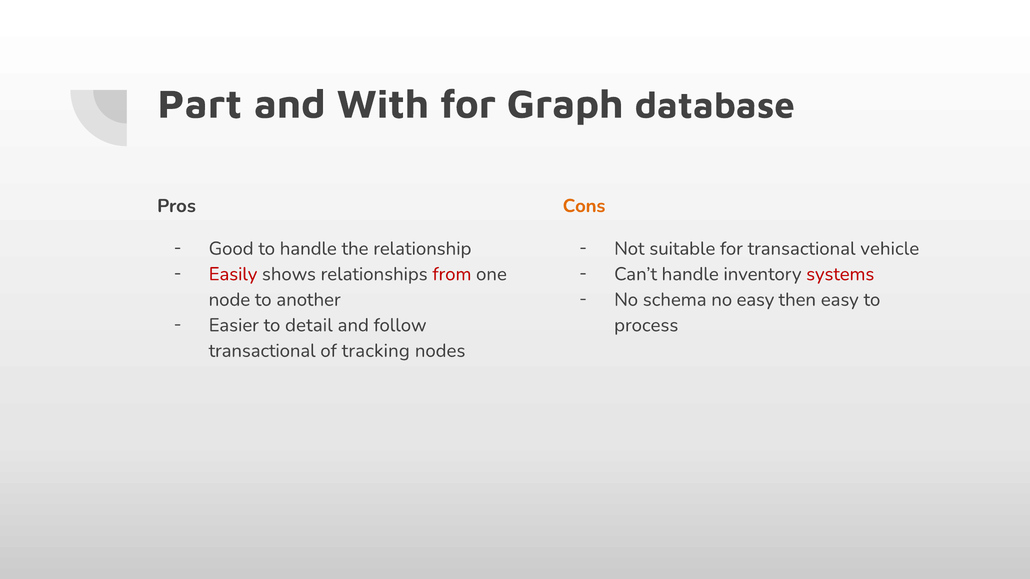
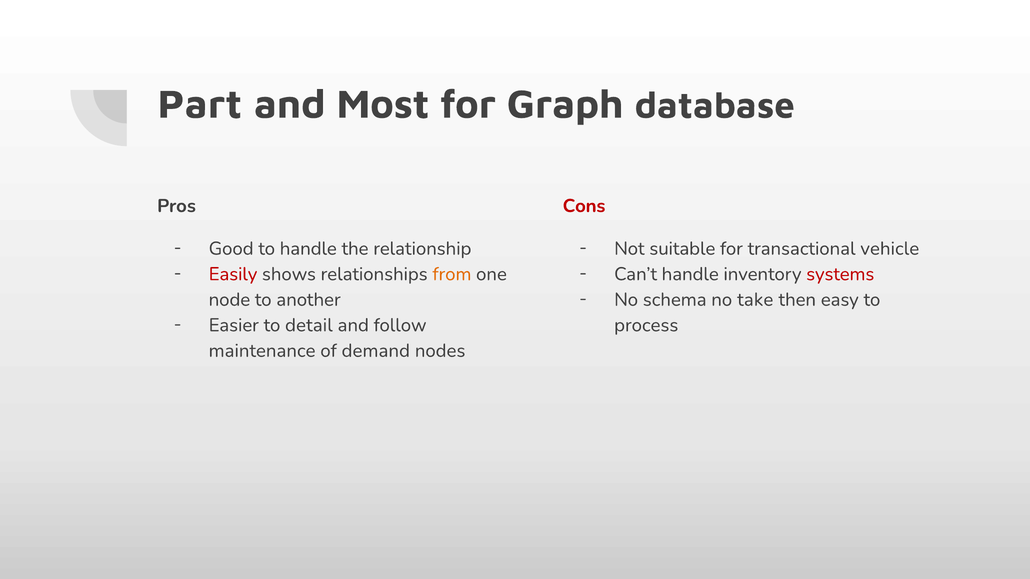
With: With -> Most (383, 104)
Cons colour: orange -> red (584, 206)
from colour: red -> orange (452, 274)
no easy: easy -> take (755, 300)
transactional: transactional -> maintenance (262, 351)
tracking: tracking -> demand (376, 351)
